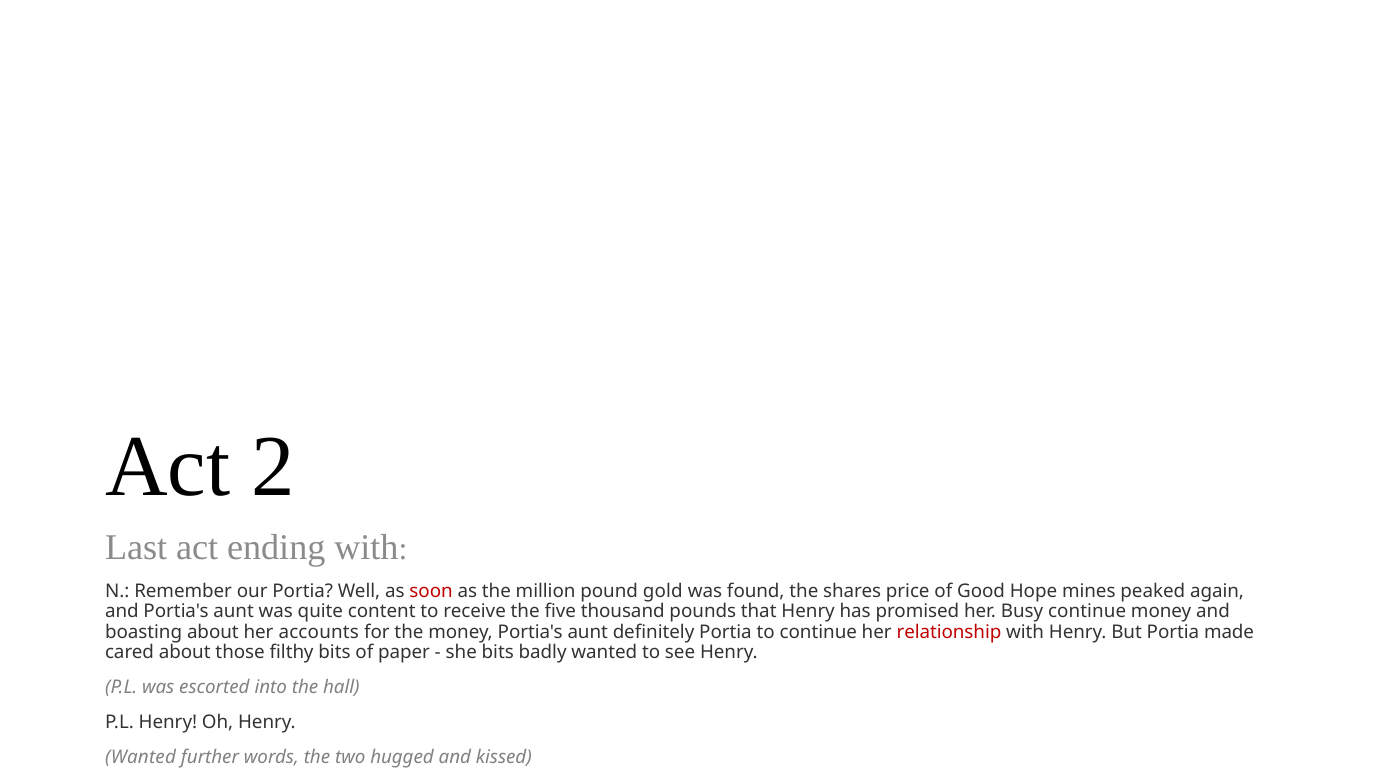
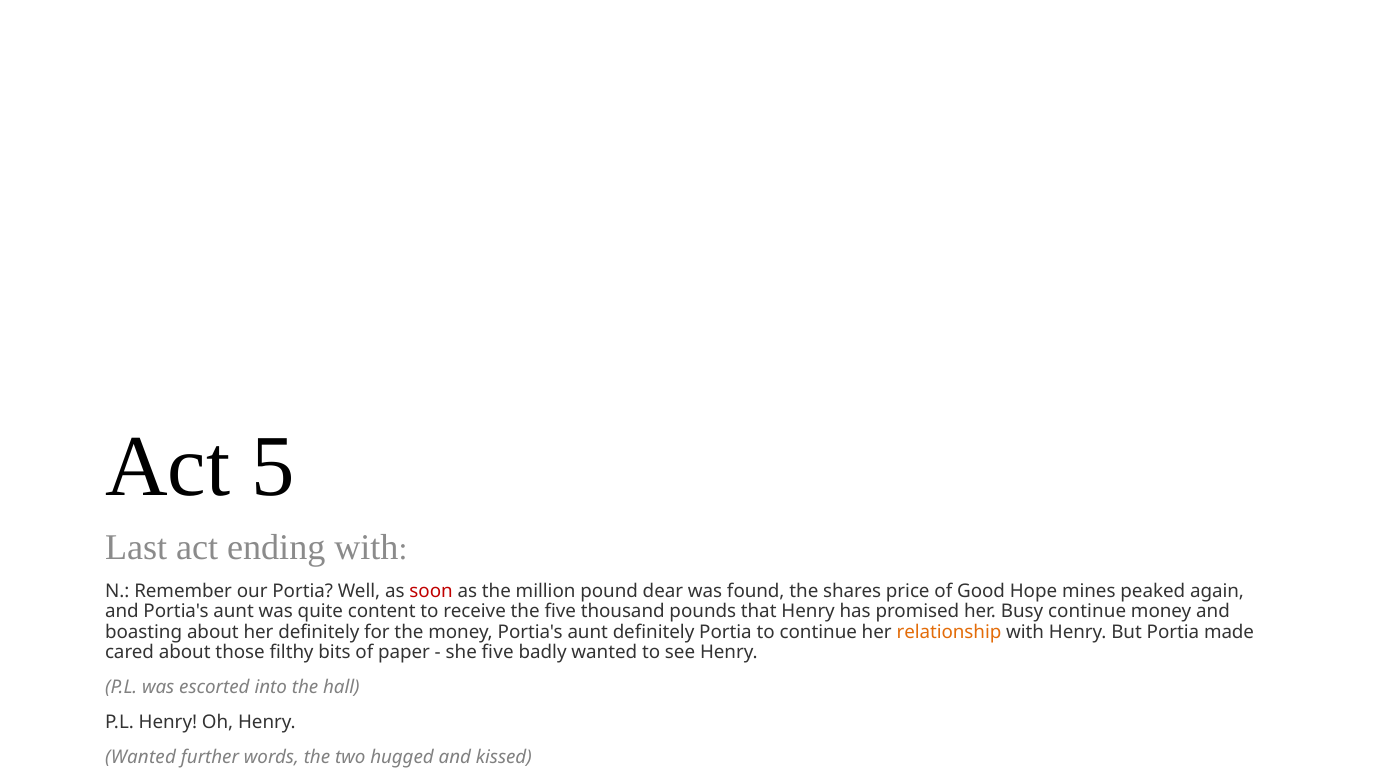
2: 2 -> 5 (274, 467)
gold: gold -> dear (663, 591)
her accounts: accounts -> definitely (319, 632)
relationship colour: red -> orange (949, 632)
she bits: bits -> five (498, 652)
